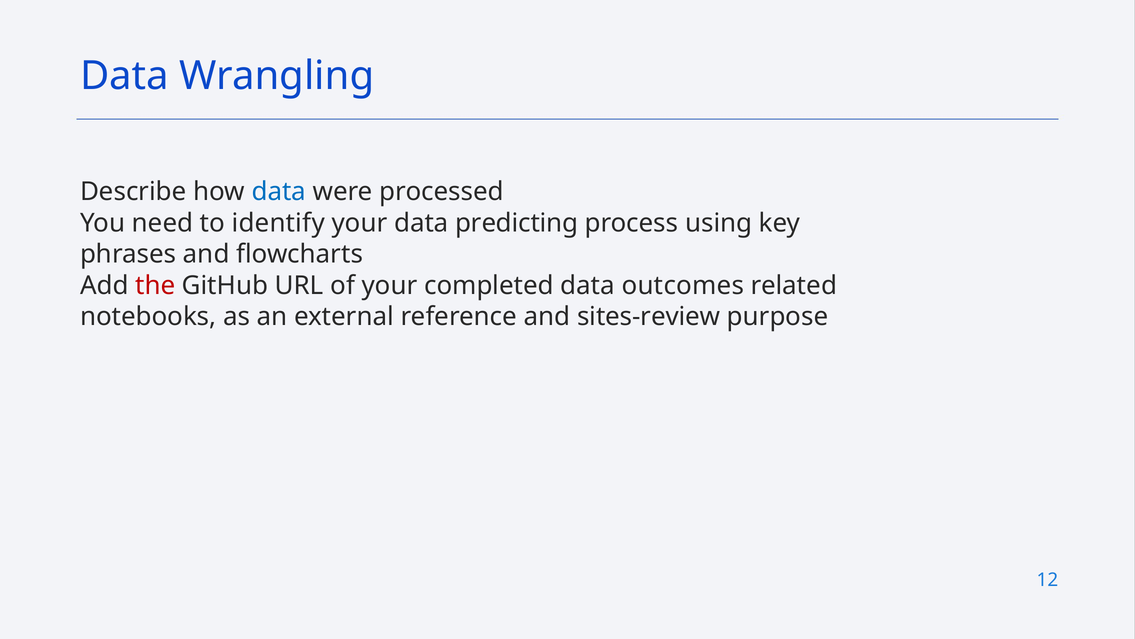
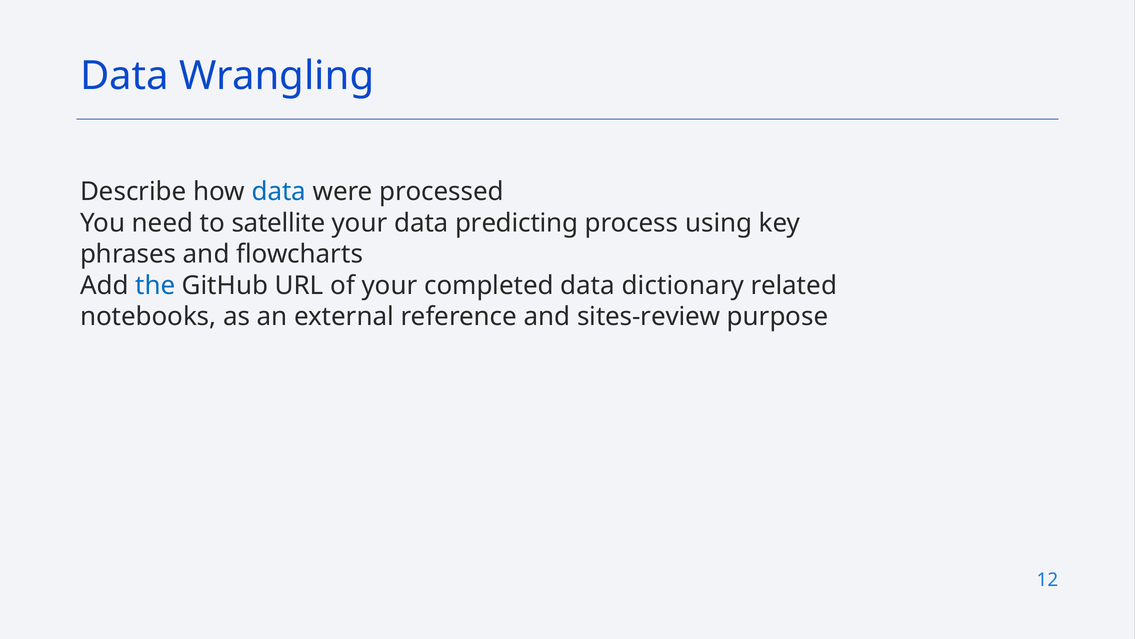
identify: identify -> satellite (278, 223)
the colour: red -> blue (155, 285)
outcomes: outcomes -> dictionary (683, 285)
